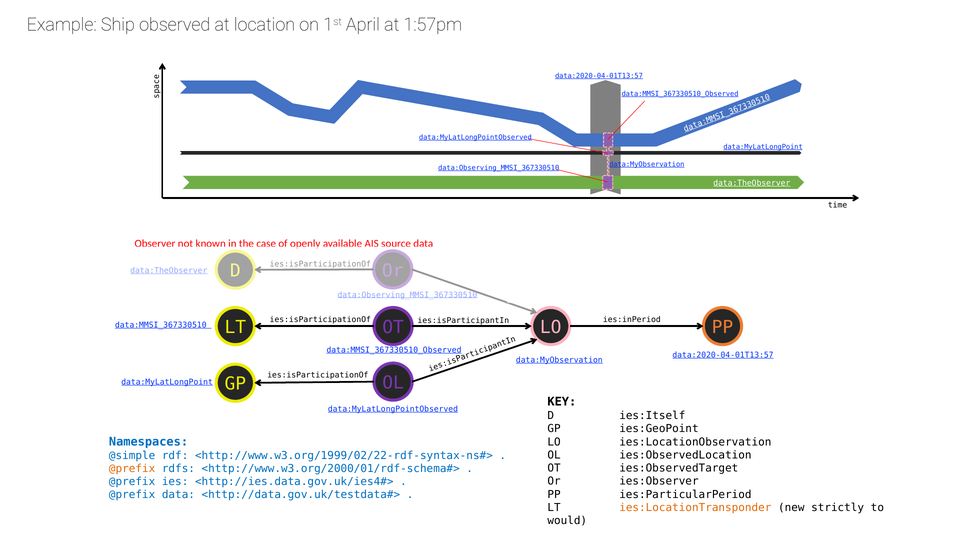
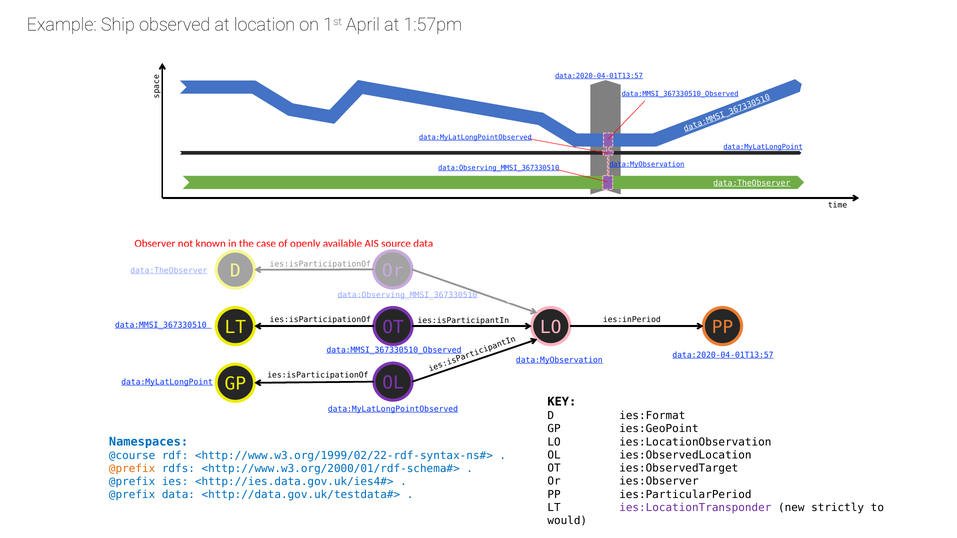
ies:Itself: ies:Itself -> ies:Format (652, 416)
@simple: @simple -> @course (132, 456)
ies:LocationTransponder colour: orange -> purple (695, 508)
